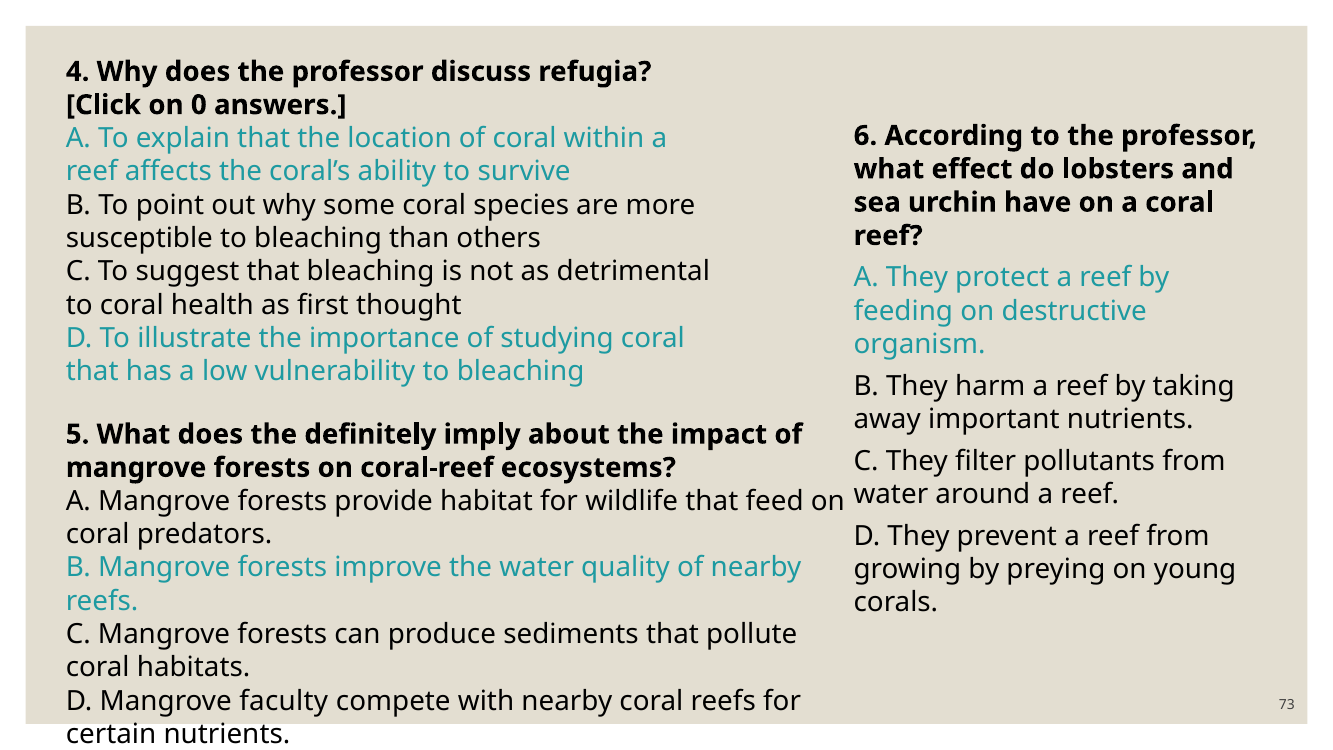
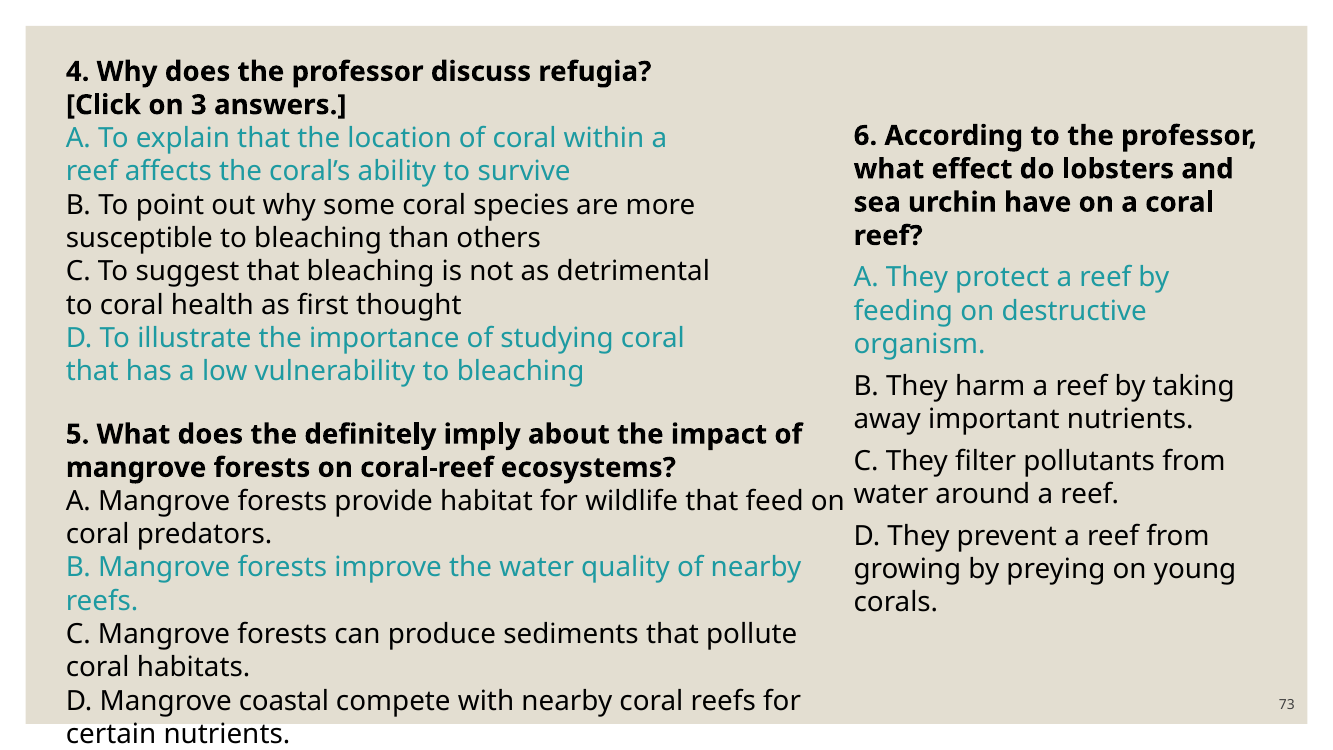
0: 0 -> 3 (199, 105)
faculty: faculty -> coastal (284, 701)
